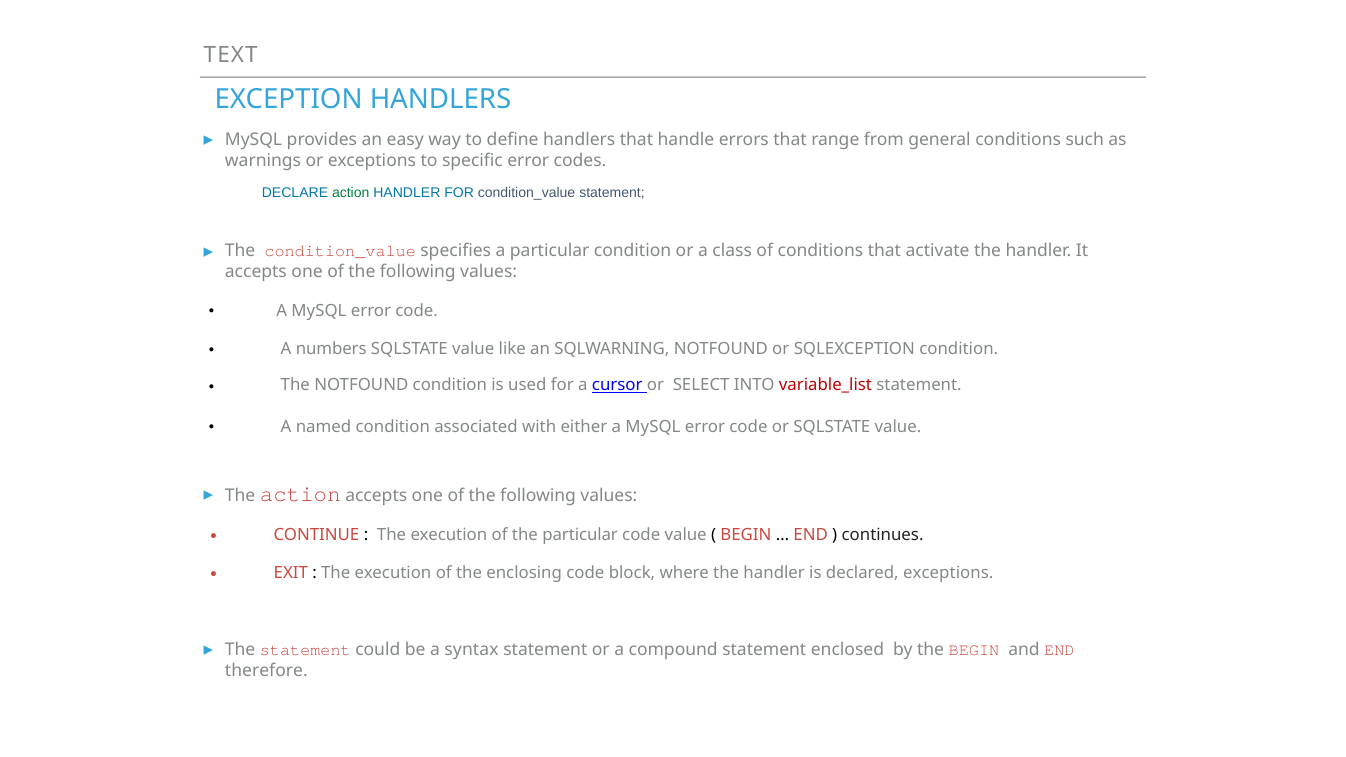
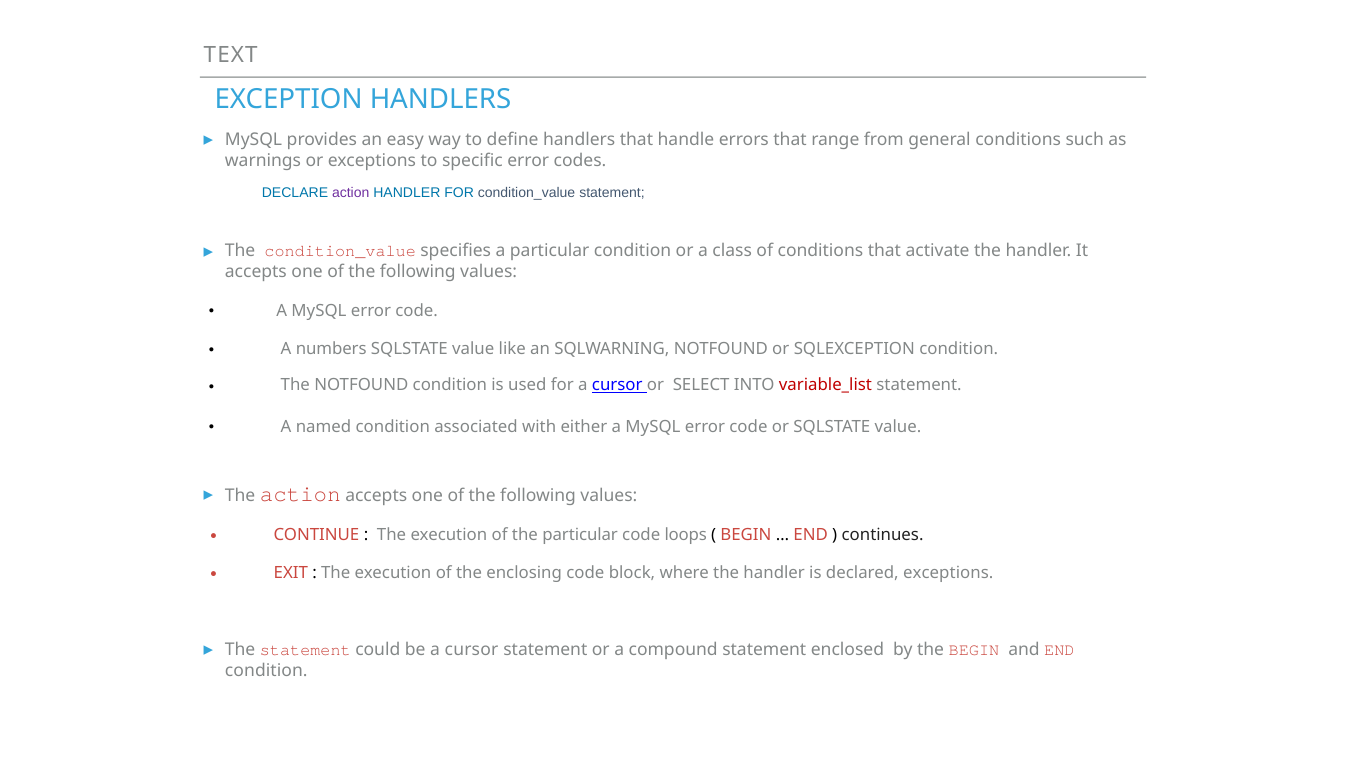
action colour: green -> purple (351, 193)
code value: value -> loops (686, 536)
be a syntax: syntax -> cursor (472, 649)
therefore: therefore -> condition (266, 670)
